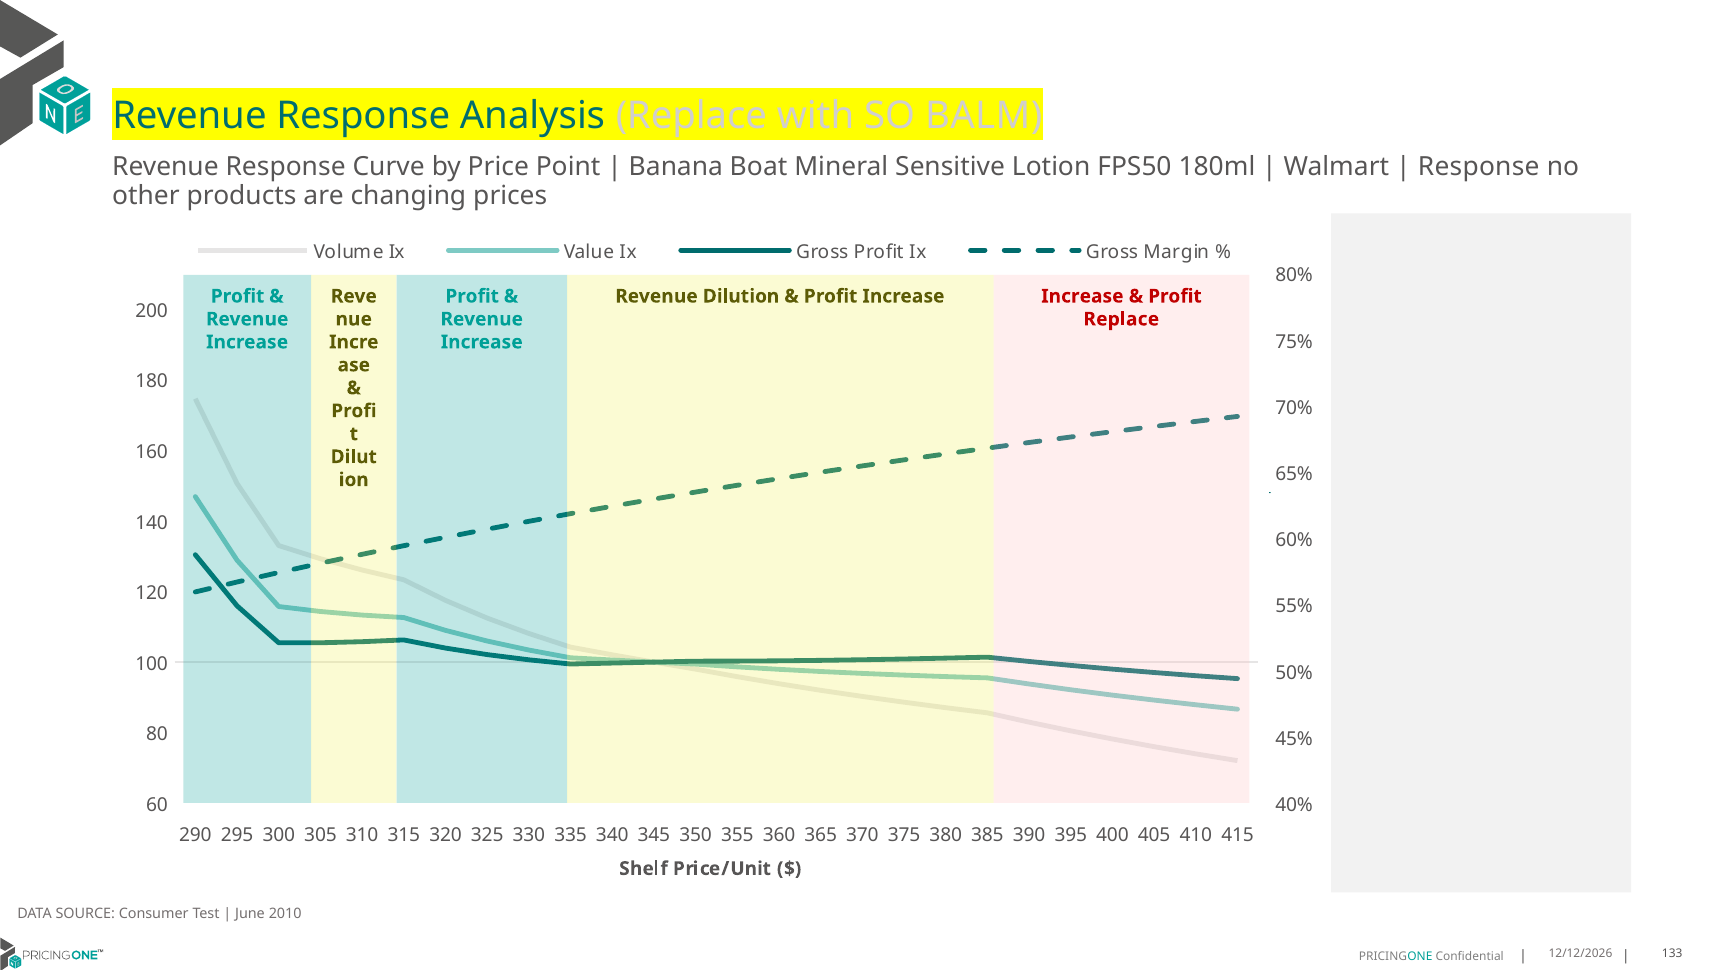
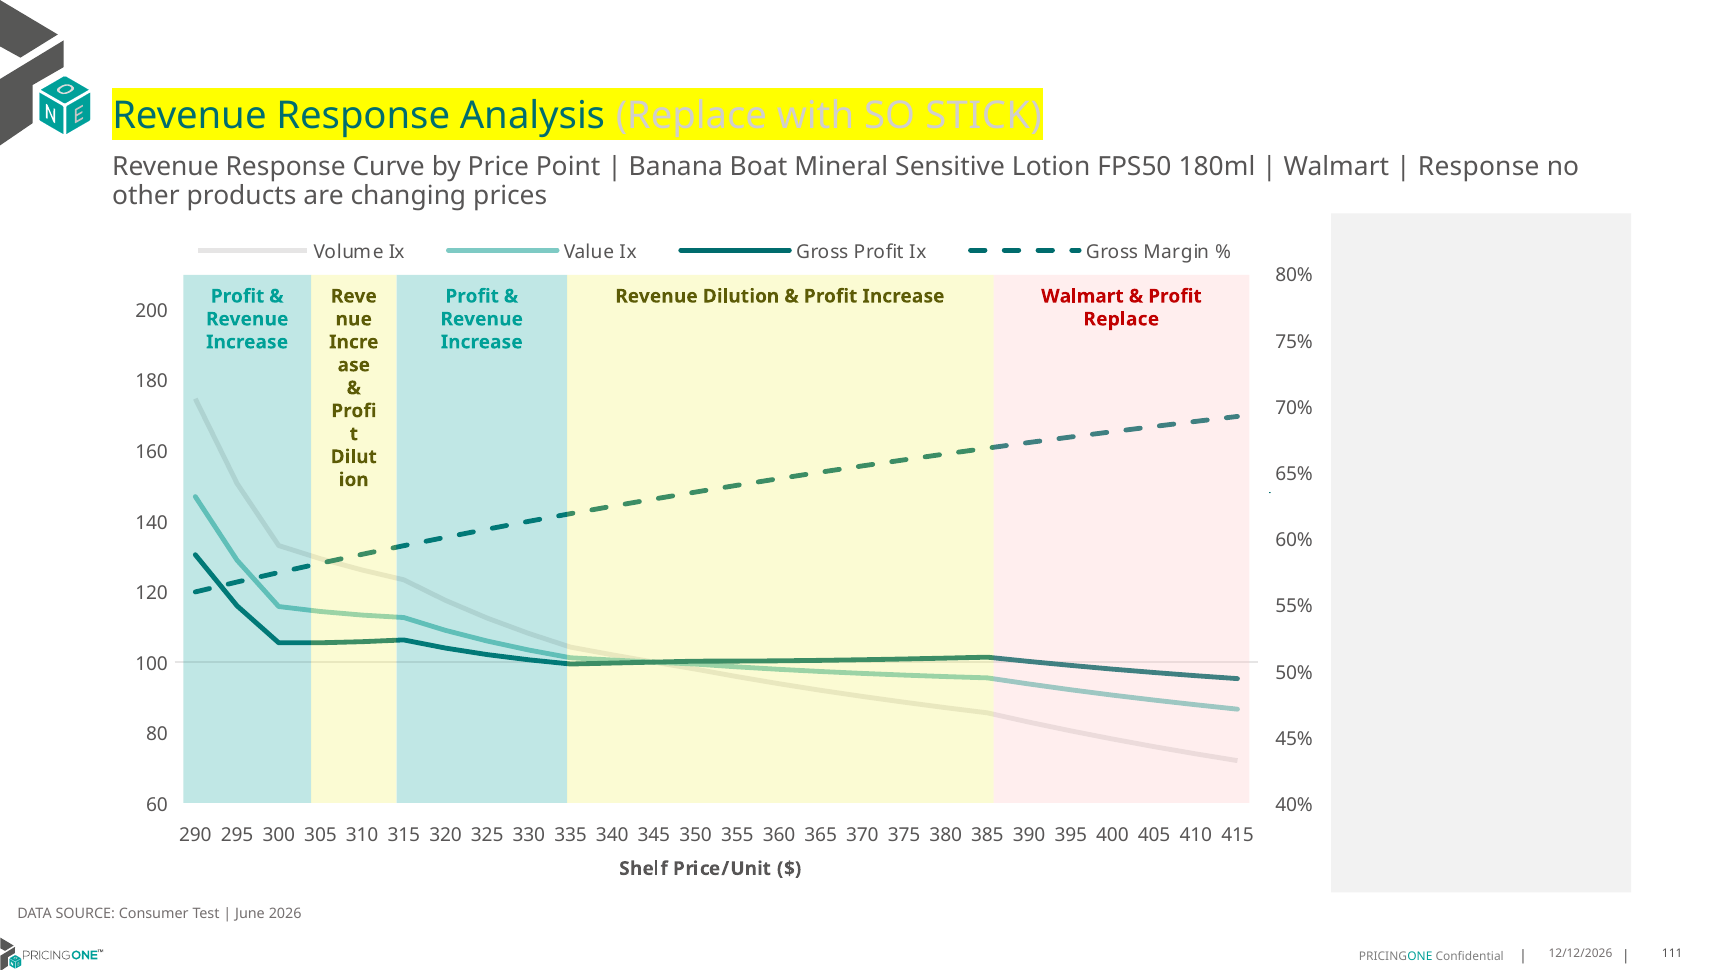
BALM: BALM -> STICK (984, 116)
Increase Increase: Increase -> Walmart (1082, 296)
2010: 2010 -> 2026 (285, 914)
133: 133 -> 111 (1672, 954)
